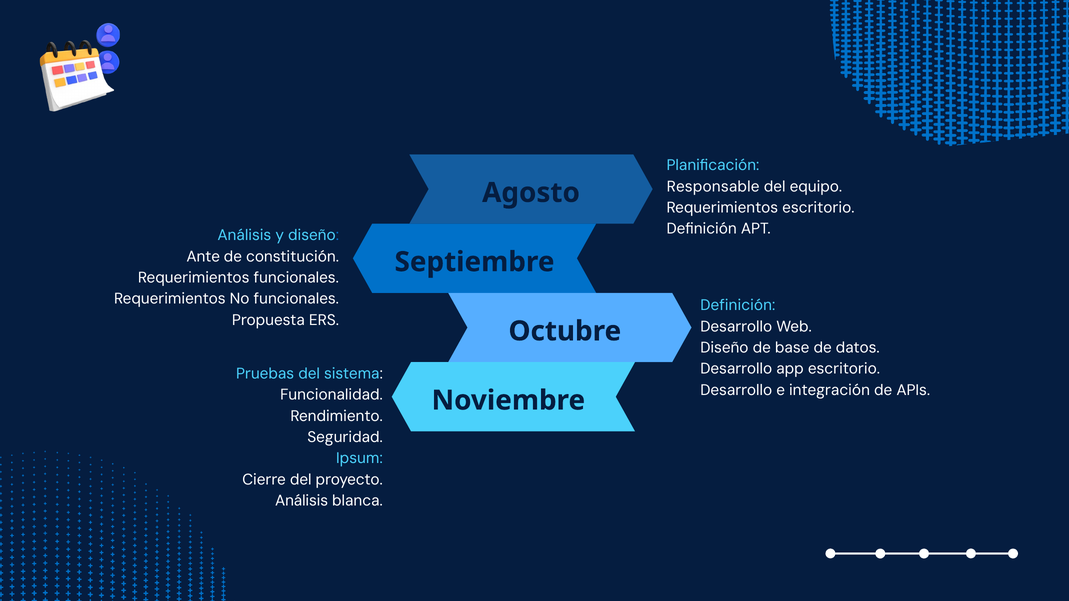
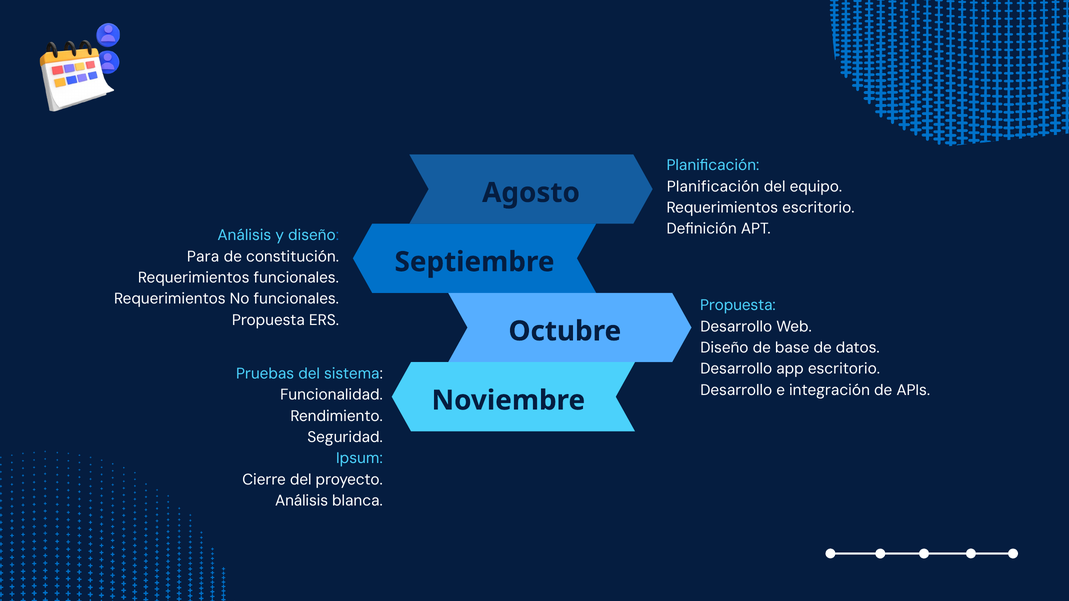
Responsable: Responsable -> Planificación (713, 187)
Ante: Ante -> Para (203, 257)
Definición: Definición -> Propuesta (738, 306)
